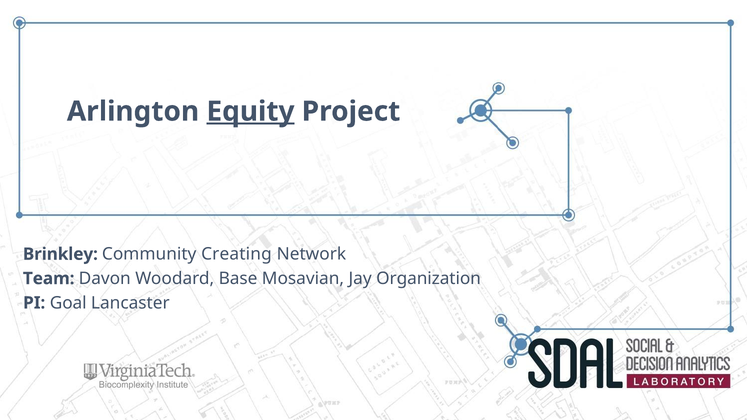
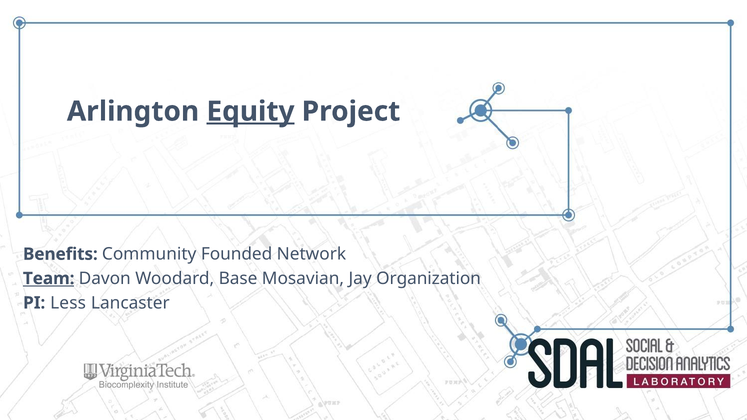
Brinkley: Brinkley -> Benefits (60, 254)
Creating: Creating -> Founded (237, 254)
Team underline: none -> present (49, 279)
Goal: Goal -> Less (68, 303)
